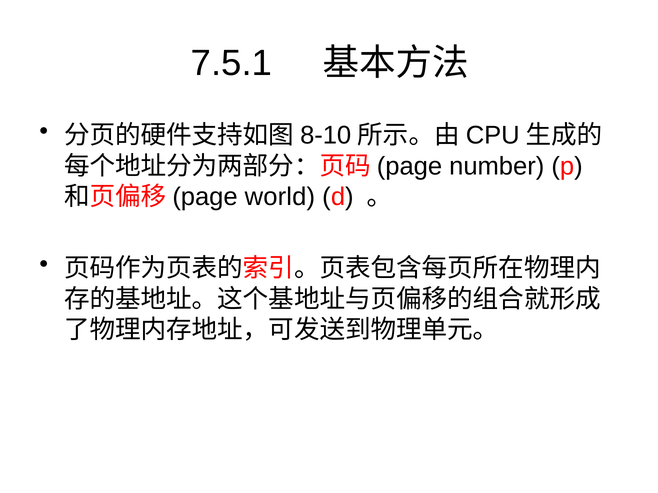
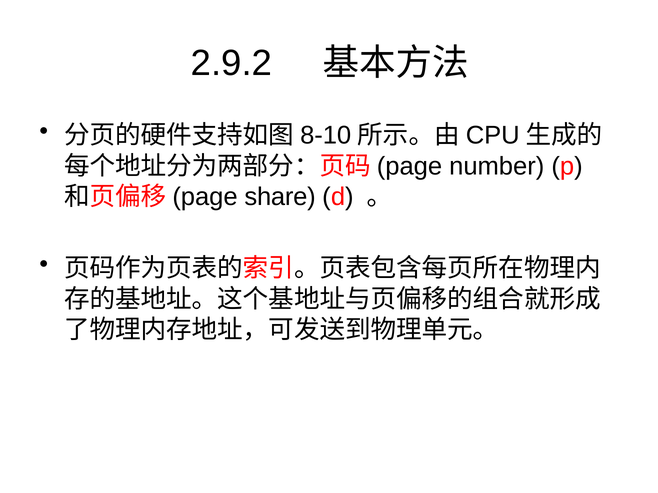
7.5.1: 7.5.1 -> 2.9.2 (232, 63)
world: world -> share (280, 197)
